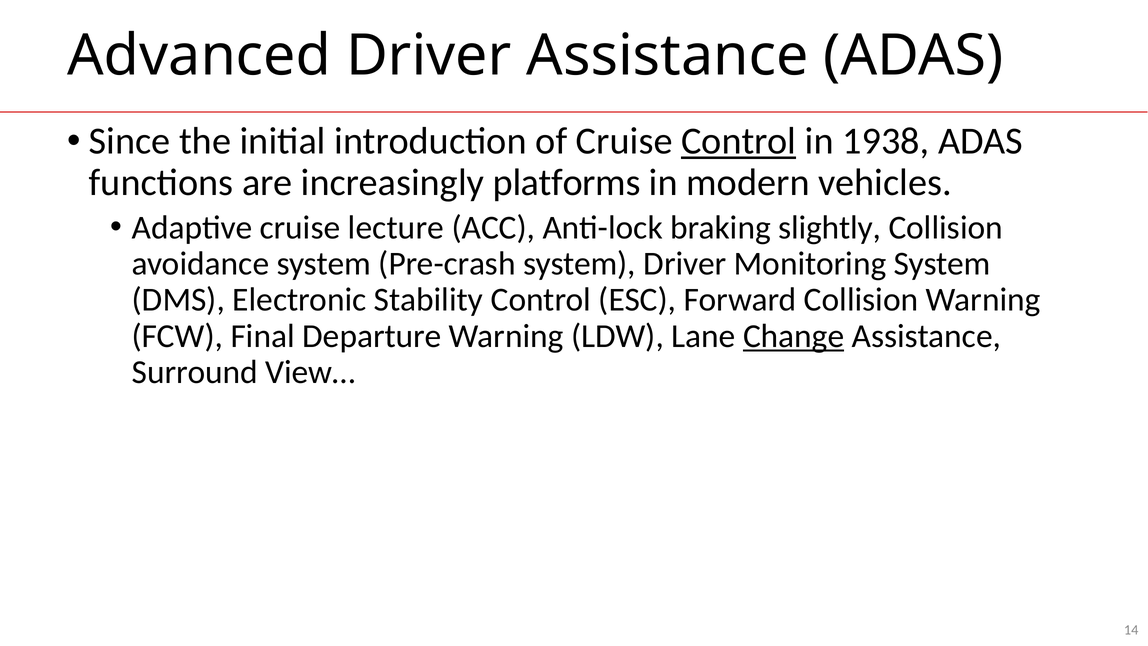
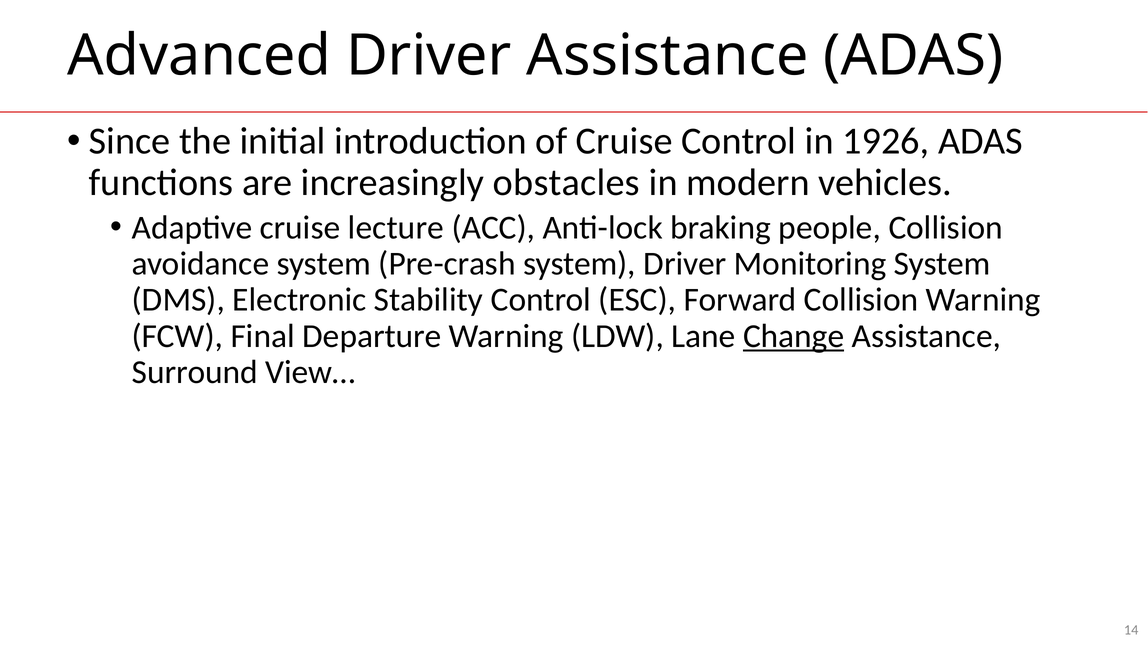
Control underline: present -> none (739, 141)
1938: 1938 -> 1926 (886, 141)
platforms: platforms -> obstacles (566, 183)
slightly: slightly -> people (830, 227)
